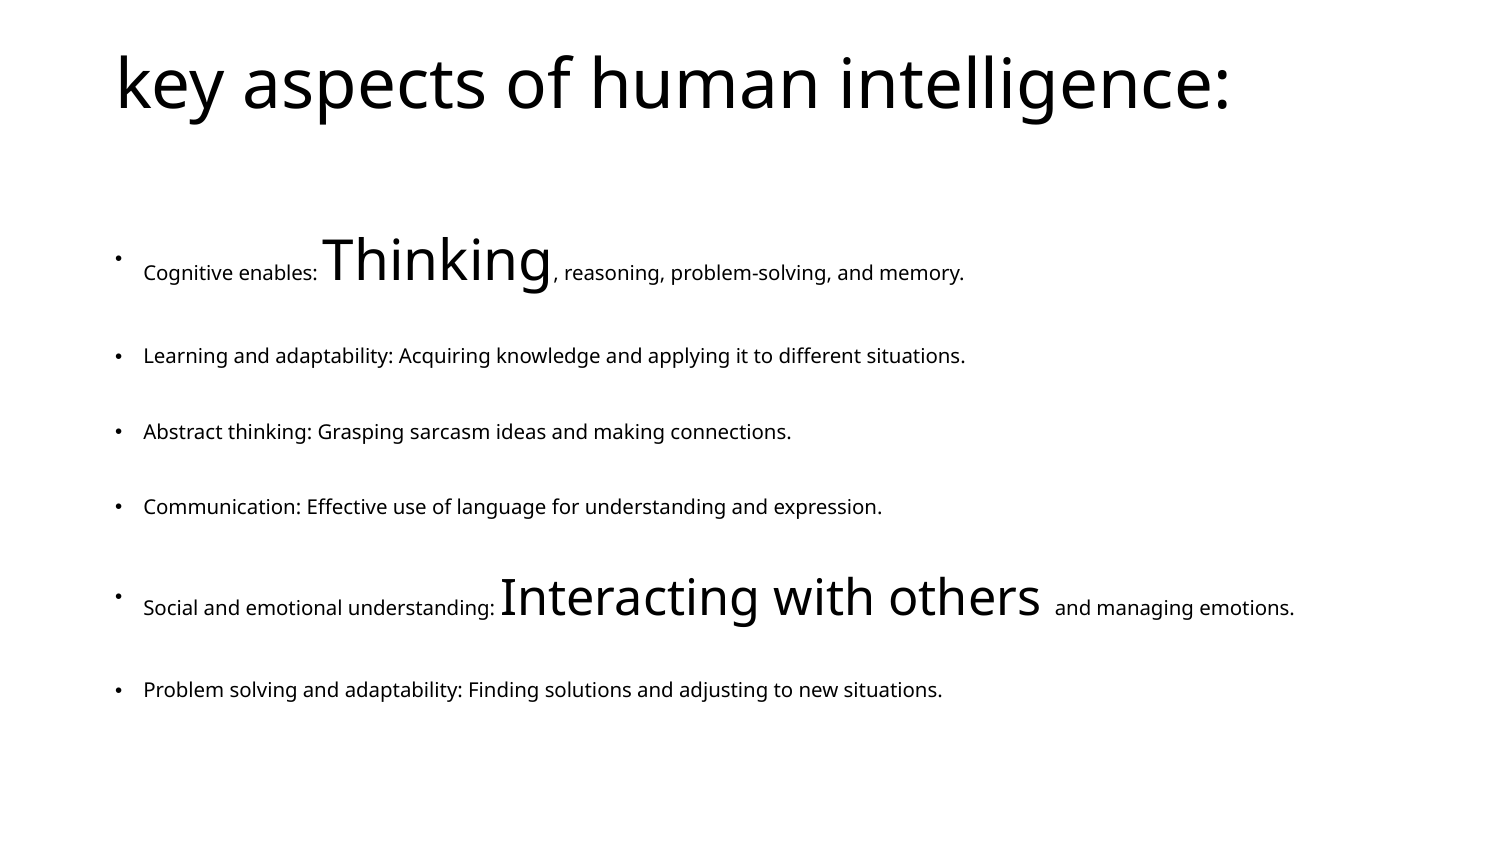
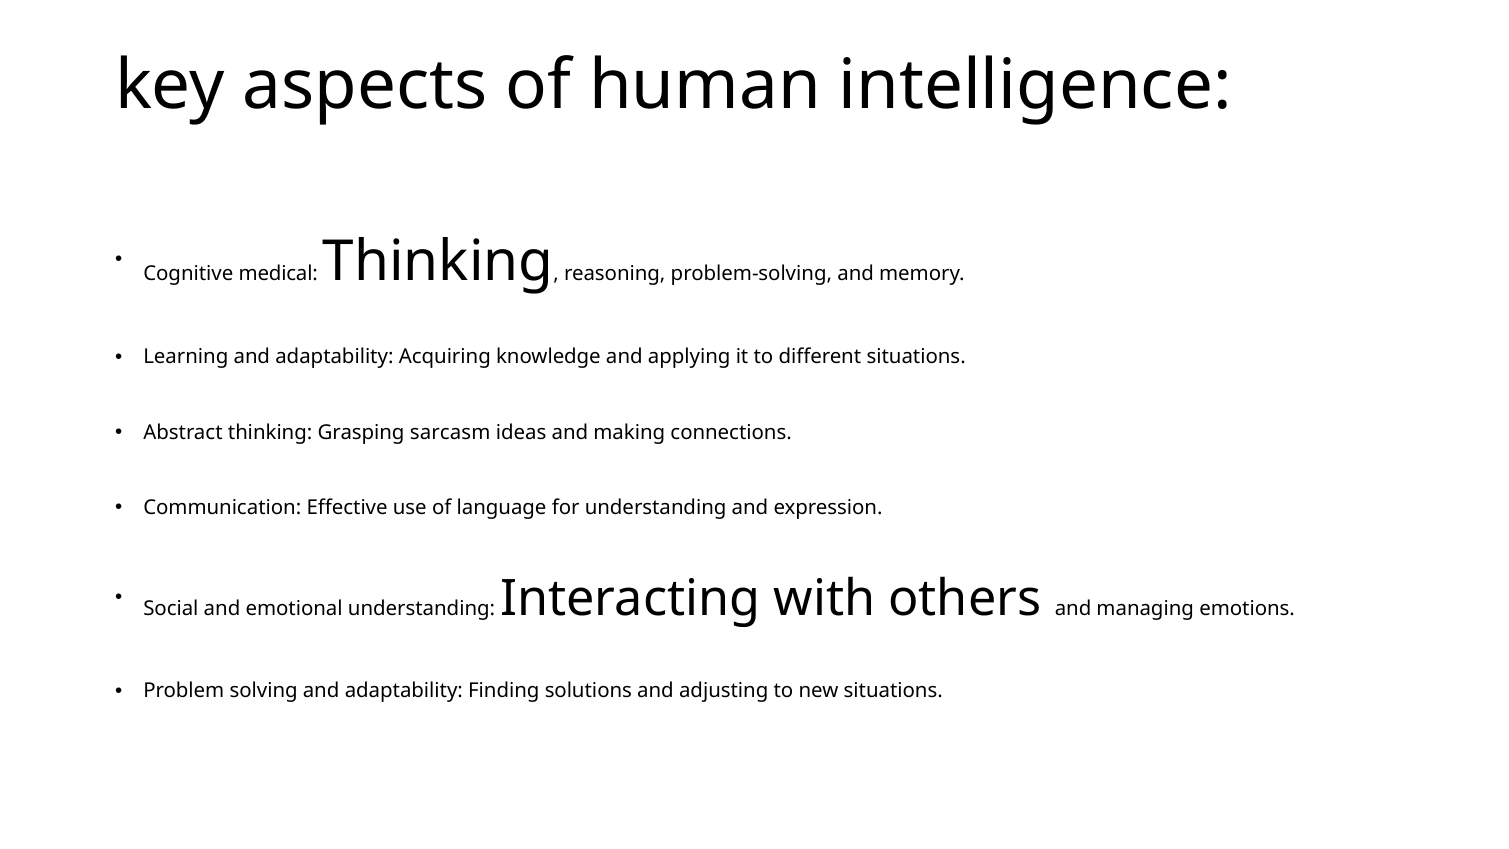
enables: enables -> medical (278, 274)
